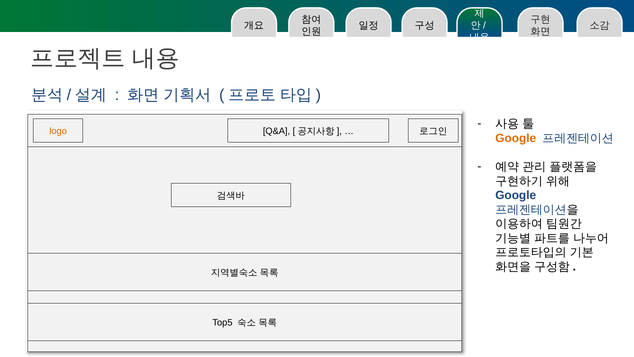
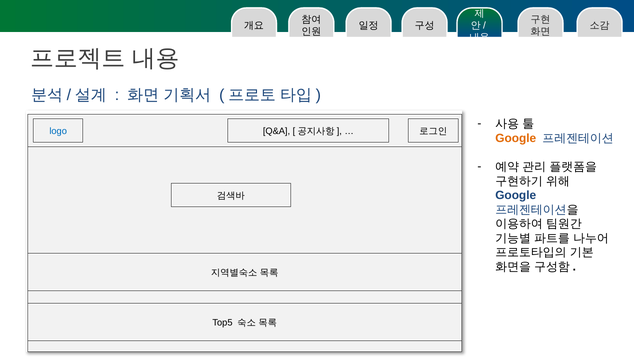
logo colour: orange -> blue (58, 131)
